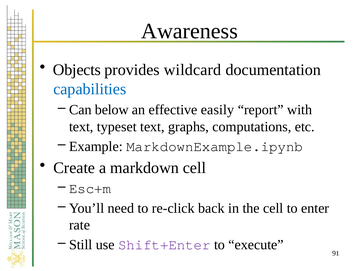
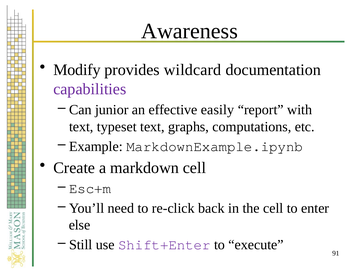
Objects: Objects -> Modify (77, 70)
capabilities colour: blue -> purple (90, 89)
below: below -> junior (112, 110)
rate: rate -> else (80, 225)
